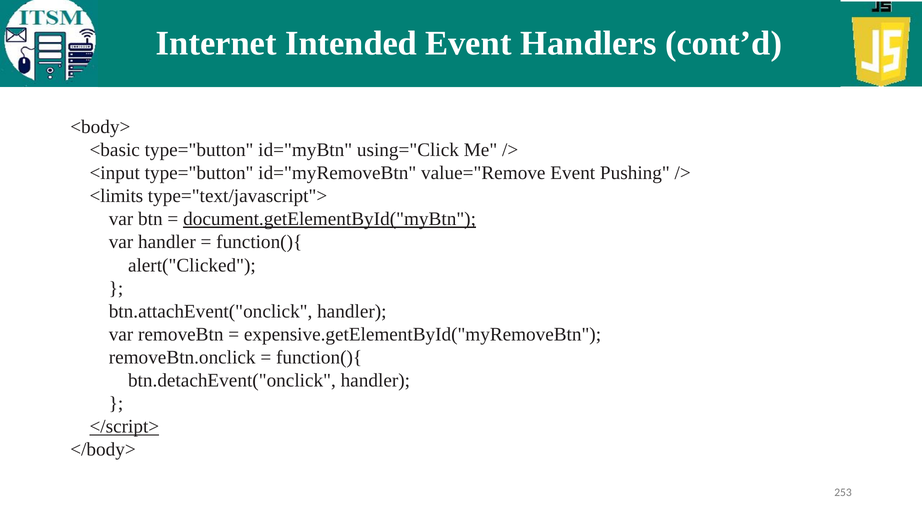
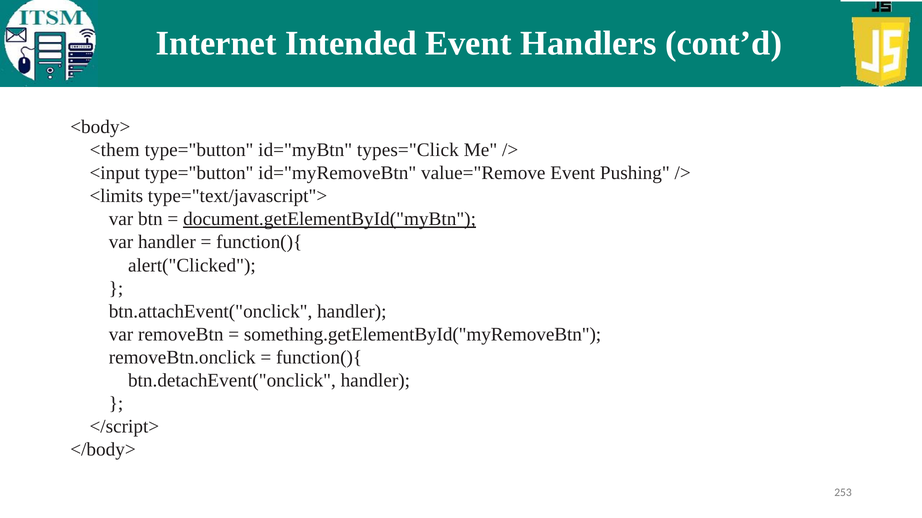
<basic: <basic -> <them (115, 150)
using="Click: using="Click -> types="Click (408, 150)
expensive.getElementById("myRemoveBtn: expensive.getElementById("myRemoveBtn -> something.getElementById("myRemoveBtn (423, 335)
</script> underline: present -> none (124, 427)
